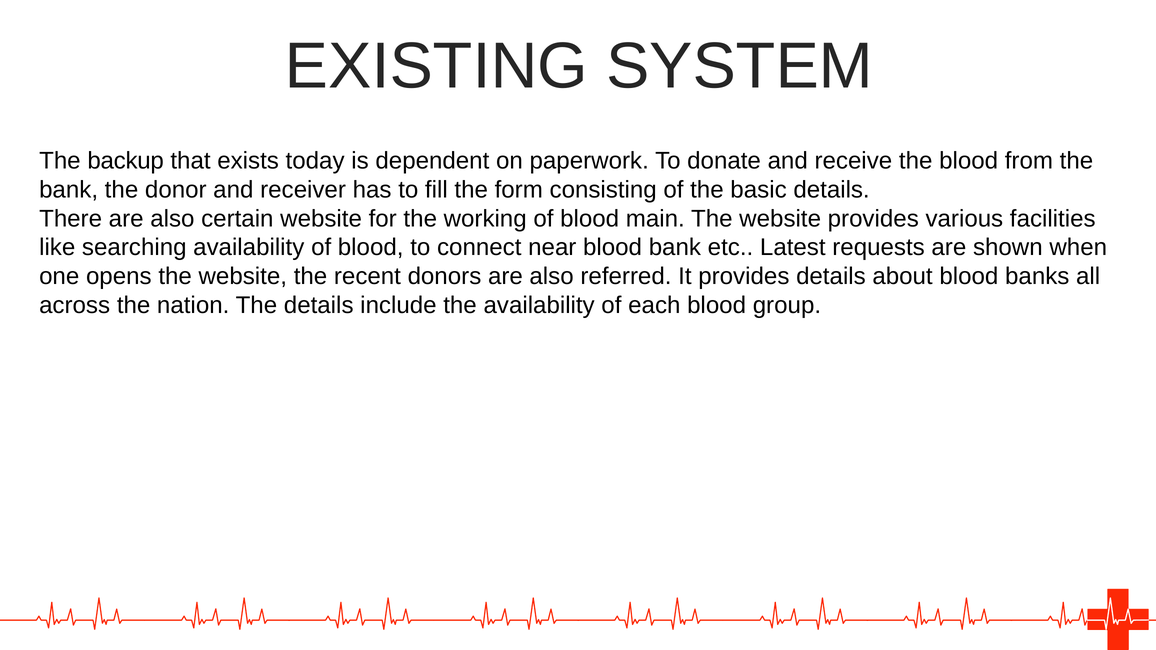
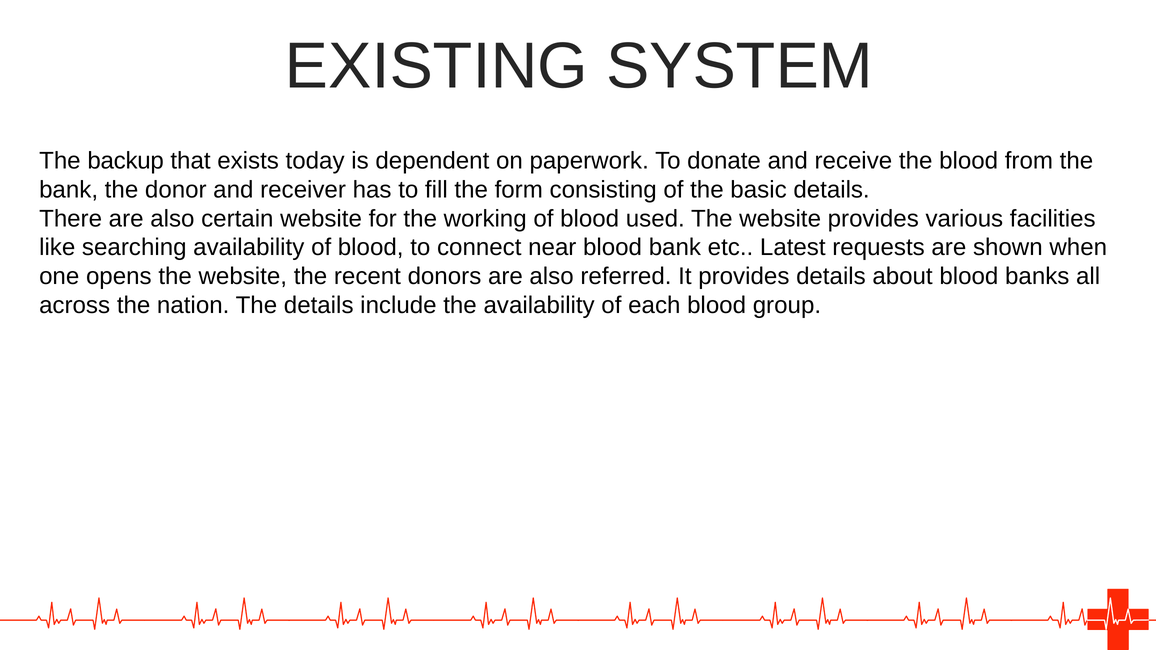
main: main -> used (655, 219)
